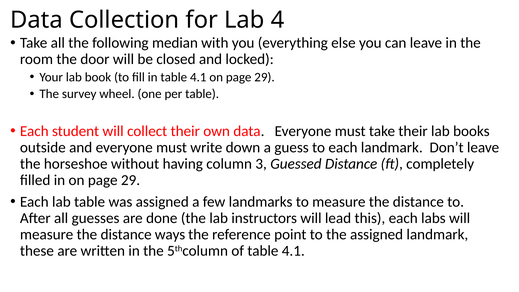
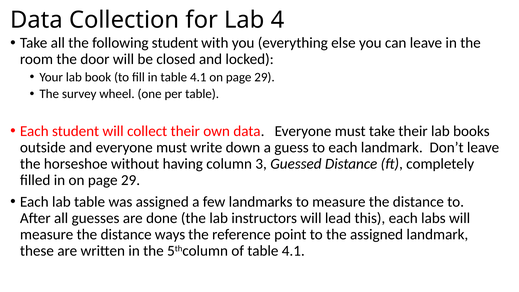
following median: median -> student (175, 43)
